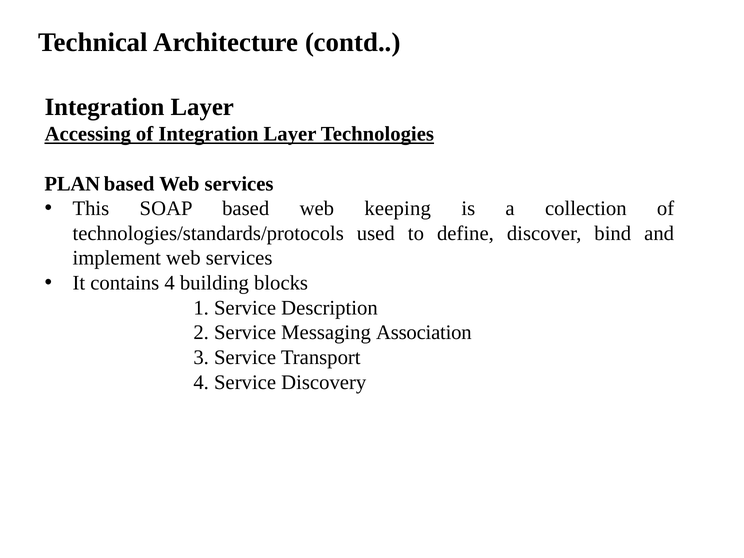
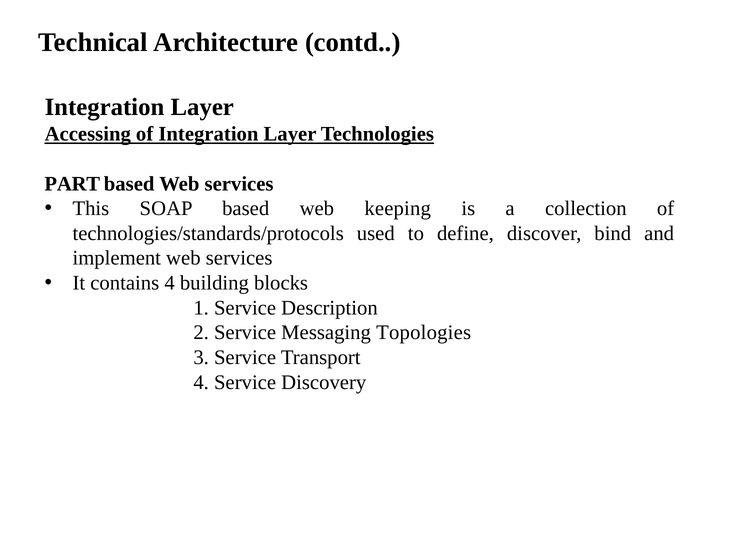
PLAN: PLAN -> PART (72, 184)
Association: Association -> Topologies (424, 333)
